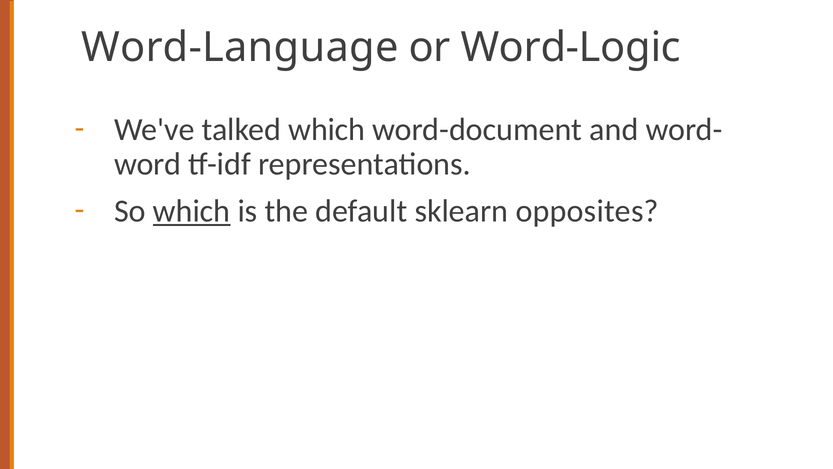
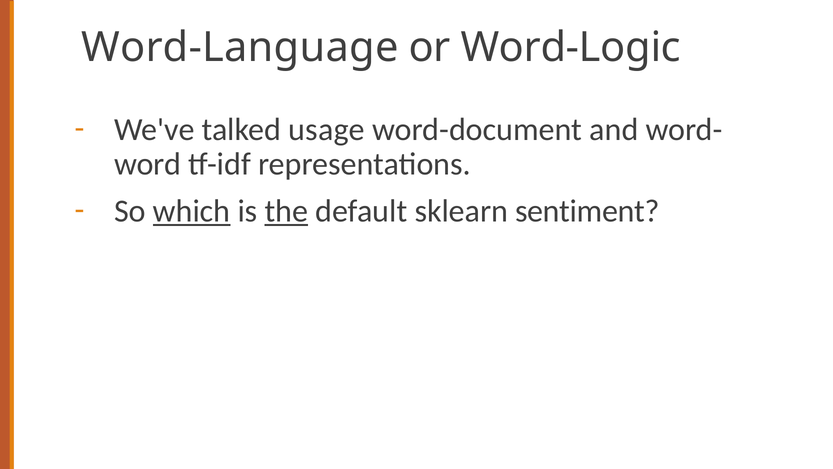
talked which: which -> usage (327, 130)
the underline: none -> present (286, 211)
opposites: opposites -> sentiment (587, 211)
